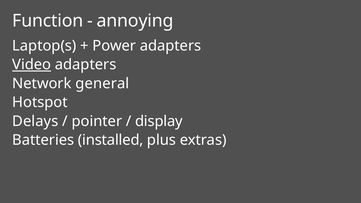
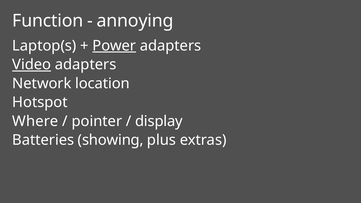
Power underline: none -> present (114, 46)
general: general -> location (102, 83)
Delays: Delays -> Where (35, 121)
installed: installed -> showing (111, 140)
